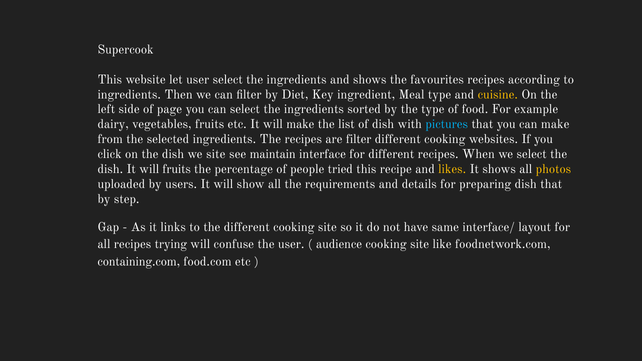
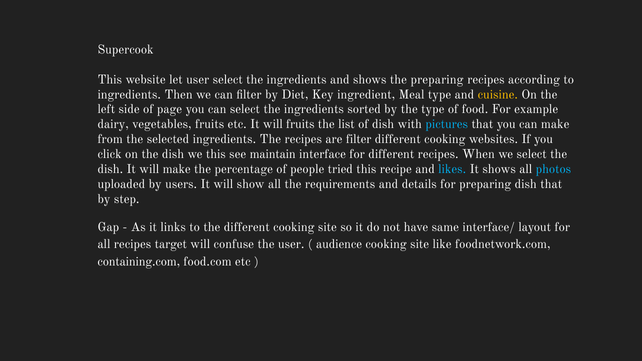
the favourites: favourites -> preparing (437, 79)
will make: make -> fruits (300, 124)
we site: site -> this (216, 154)
will fruits: fruits -> make (177, 169)
likes colour: yellow -> light blue (452, 169)
photos colour: yellow -> light blue (553, 169)
trying: trying -> target (171, 244)
